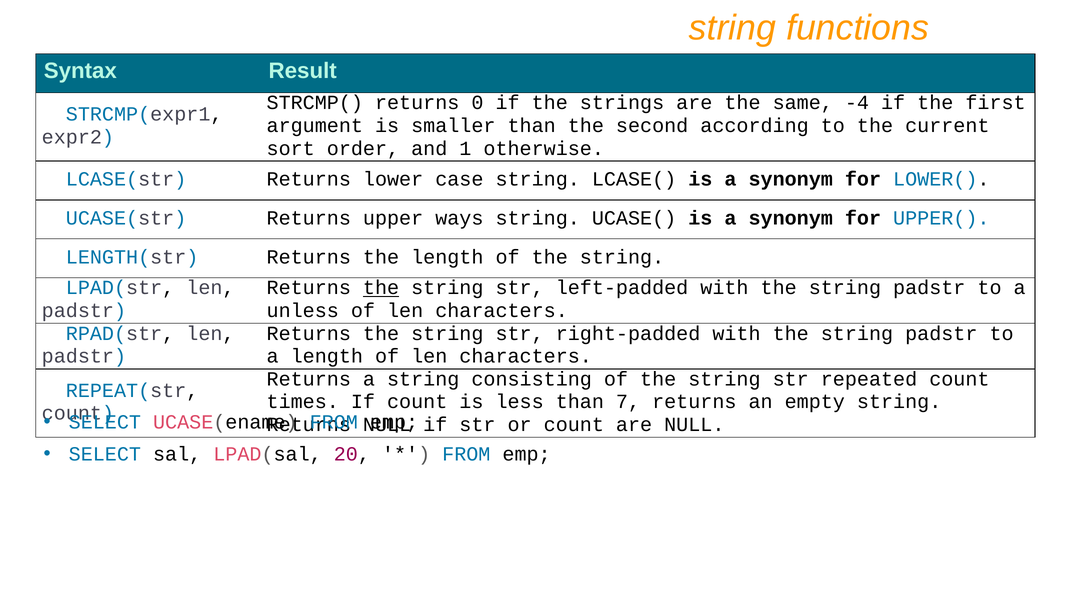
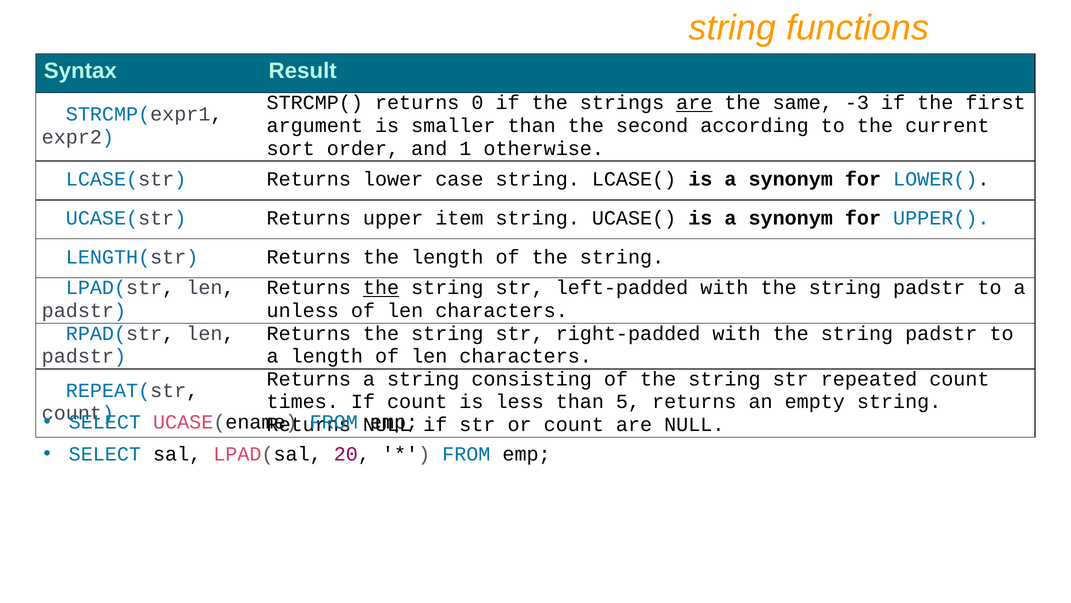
are underline: none -> present (694, 103)
-4: -4 -> -3 (857, 103)
ways: ways -> item (459, 218)
7: 7 -> 5 (628, 401)
